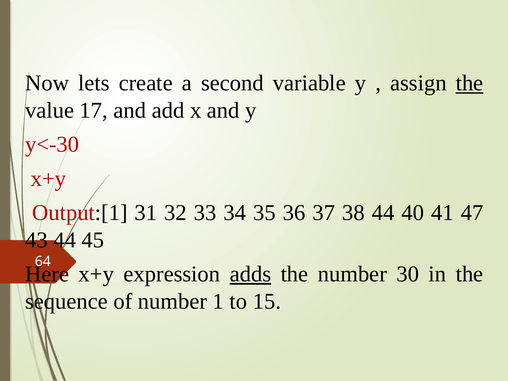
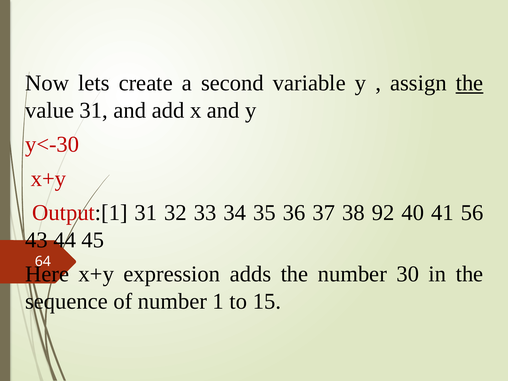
value 17: 17 -> 31 (94, 110)
38 44: 44 -> 92 (383, 213)
47: 47 -> 56 (472, 213)
adds underline: present -> none (250, 274)
